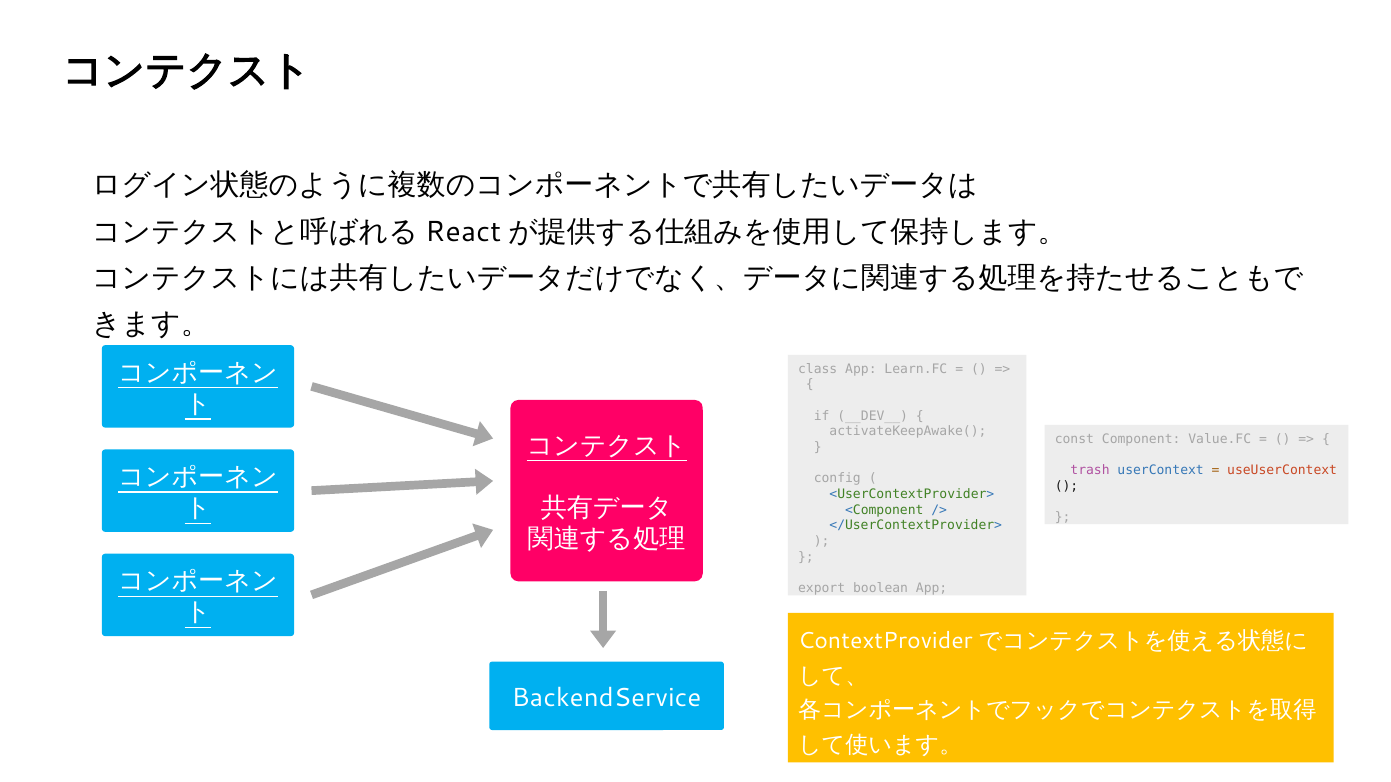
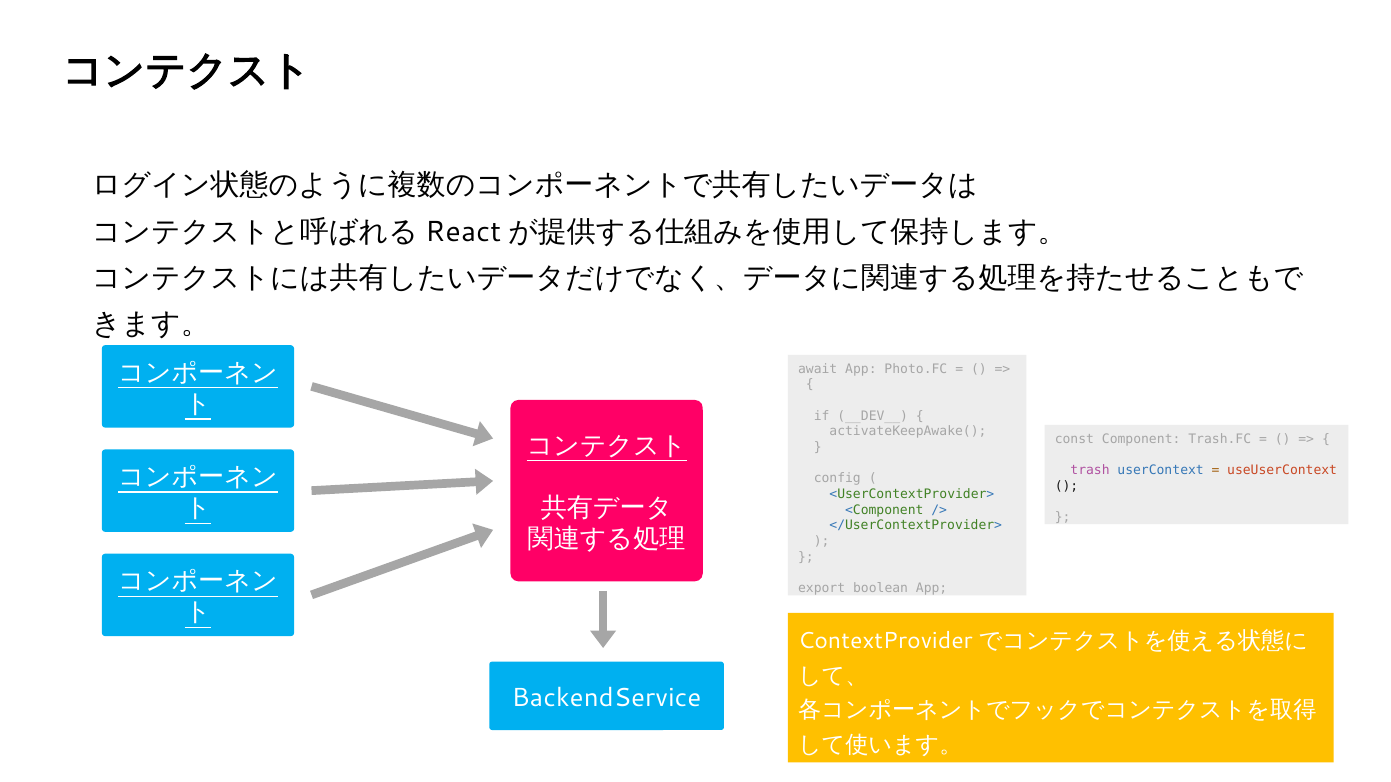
class: class -> await (818, 369)
Learn.FC: Learn.FC -> Photo.FC (916, 369)
Value.FC: Value.FC -> Trash.FC (1220, 439)
